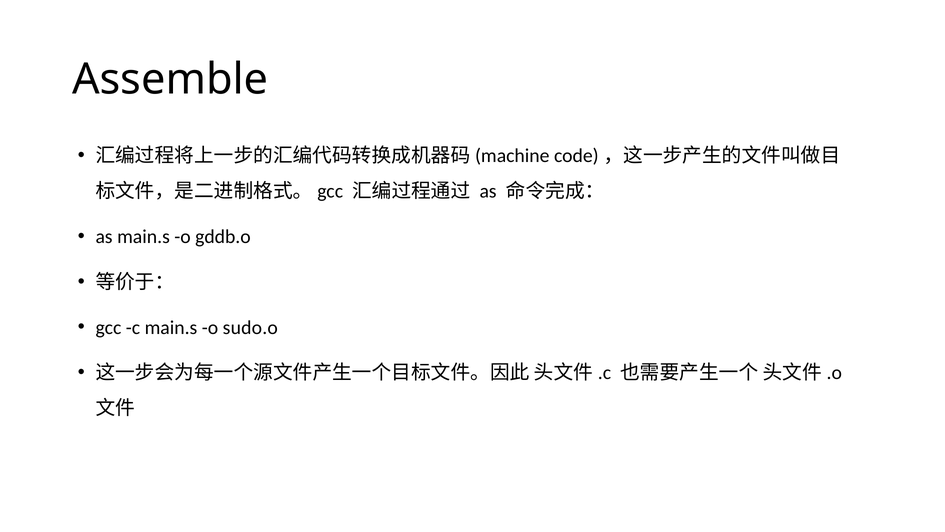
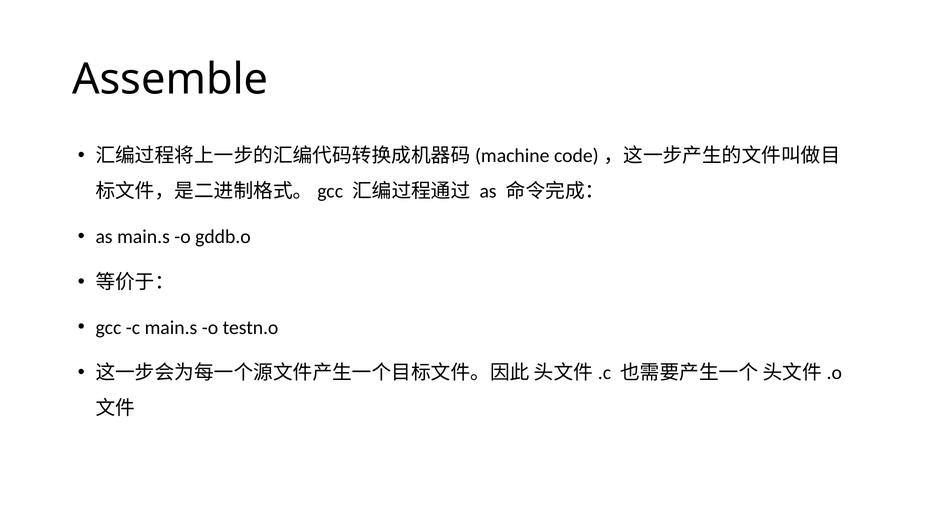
sudo.o: sudo.o -> testn.o (250, 327)
